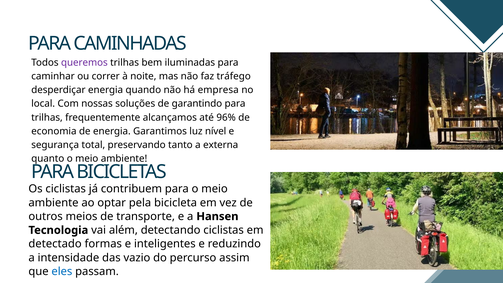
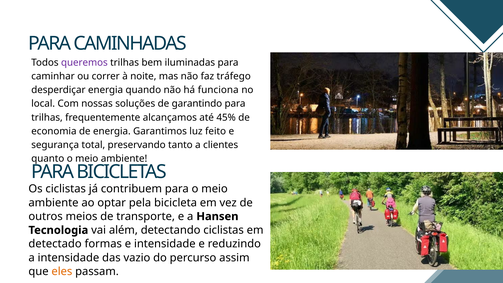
empresa: empresa -> funciona (218, 90)
96%: 96% -> 45% (226, 117)
nível: nível -> feito (216, 131)
externa: externa -> clientes (221, 145)
e inteligentes: inteligentes -> intensidade (165, 244)
eles colour: blue -> orange (62, 271)
